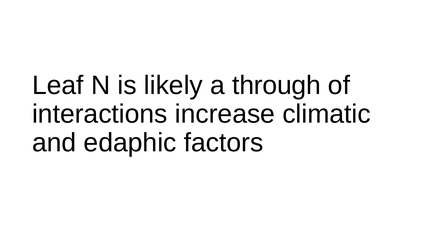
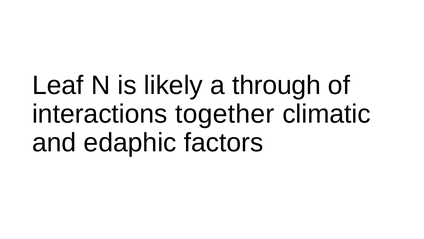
increase: increase -> together (225, 114)
